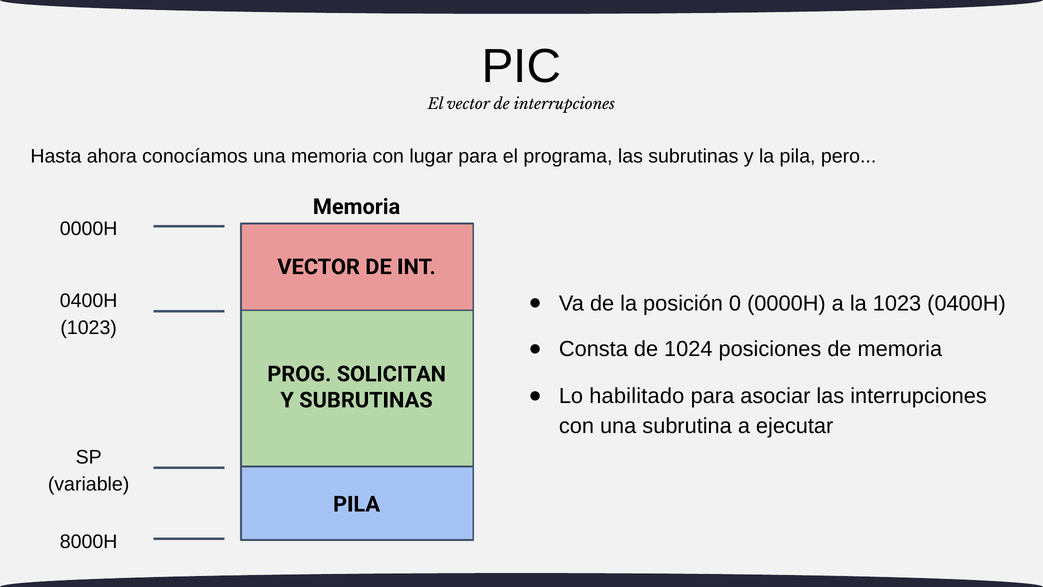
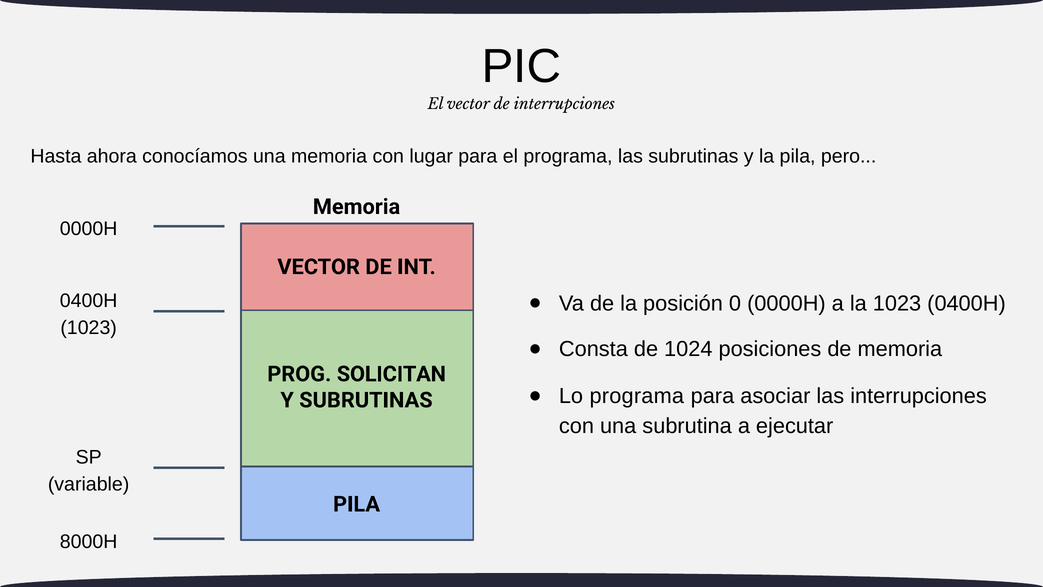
Lo habilitado: habilitado -> programa (637, 396)
